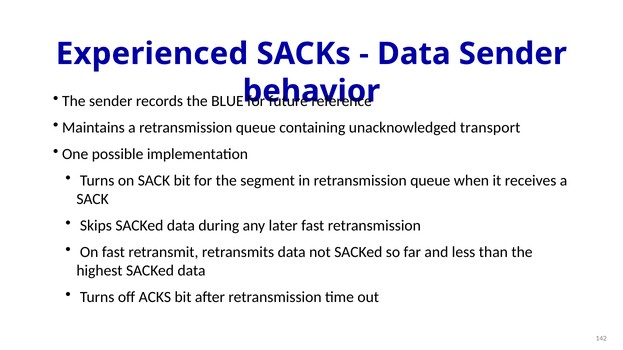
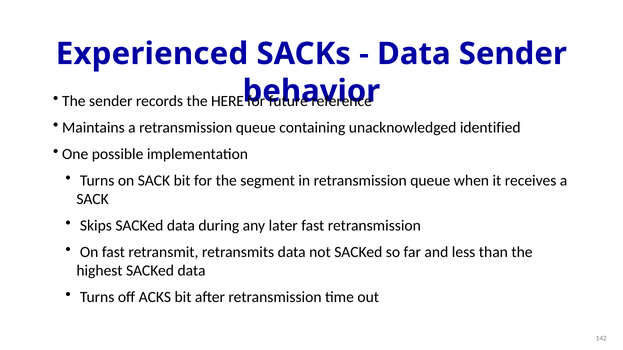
BLUE: BLUE -> HERE (227, 101)
transport: transport -> identified (490, 128)
